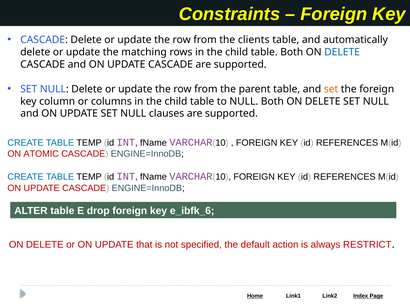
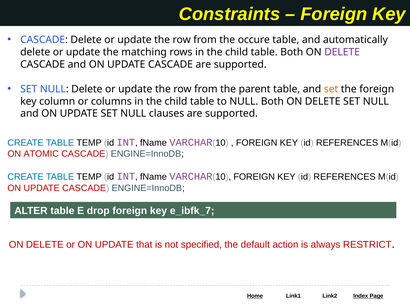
clients: clients -> occure (254, 40)
DELETE colour: blue -> purple (342, 52)
e_ibfk_6: e_ibfk_6 -> e_ibfk_7 (192, 210)
